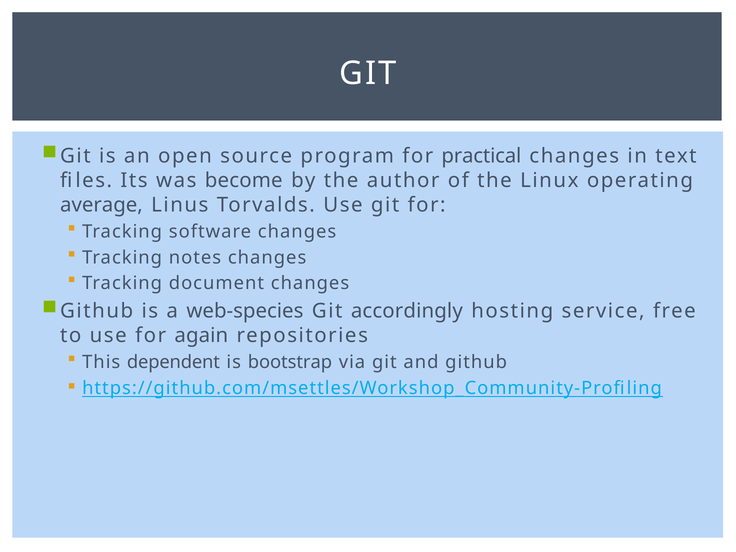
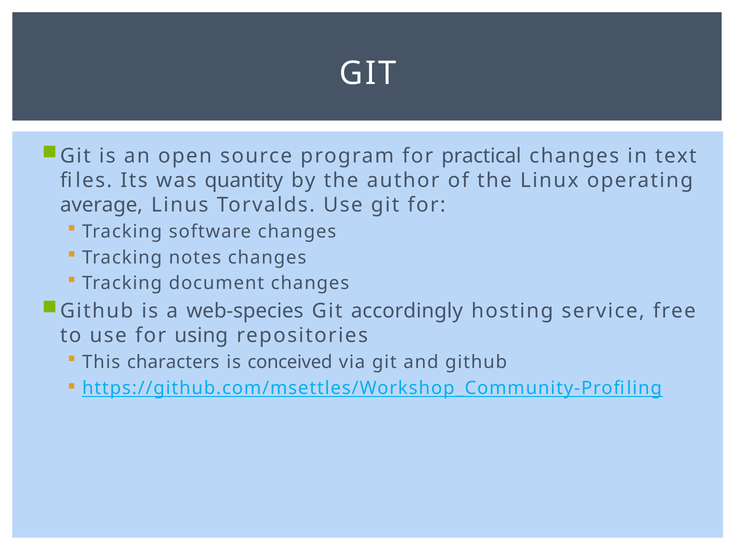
become: become -> quantity (244, 180)
again: again -> using (201, 335)
dependent: dependent -> characters (173, 362)
bootstrap: bootstrap -> conceived (290, 362)
